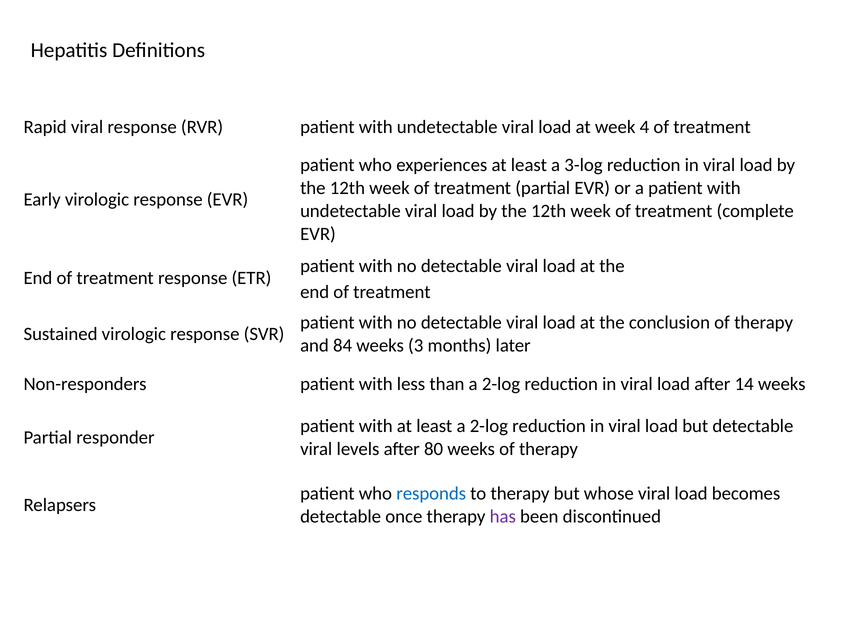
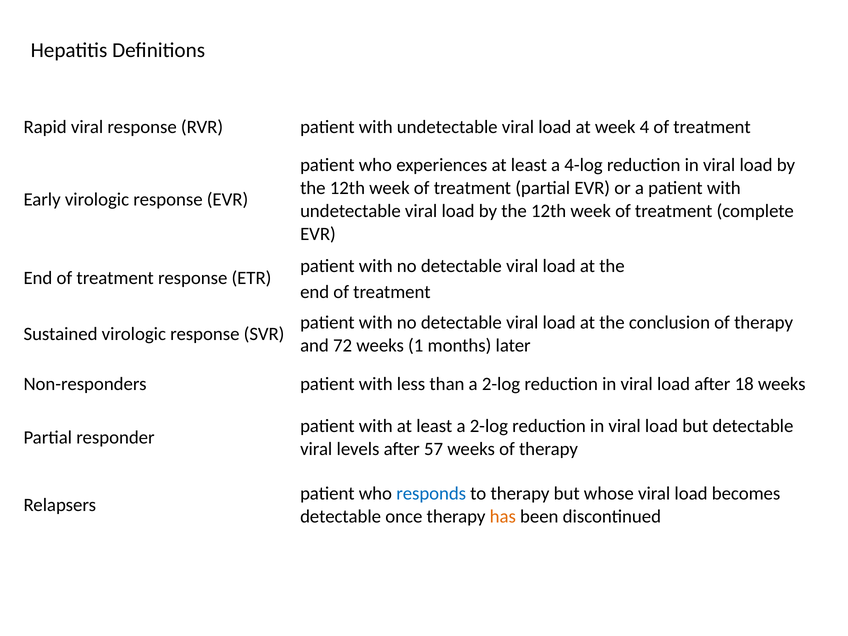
3-log: 3-log -> 4-log (584, 165)
84: 84 -> 72 (343, 346)
3: 3 -> 1 (416, 346)
14: 14 -> 18 (744, 384)
80: 80 -> 57 (434, 449)
has colour: purple -> orange (503, 517)
